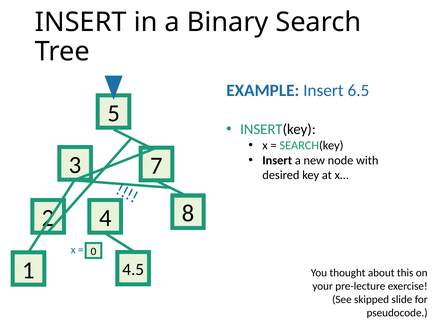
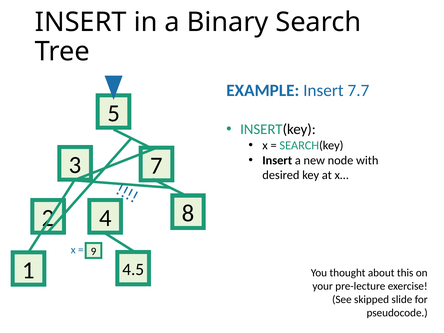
6.5: 6.5 -> 7.7 (358, 90)
0: 0 -> 9 (93, 251)
